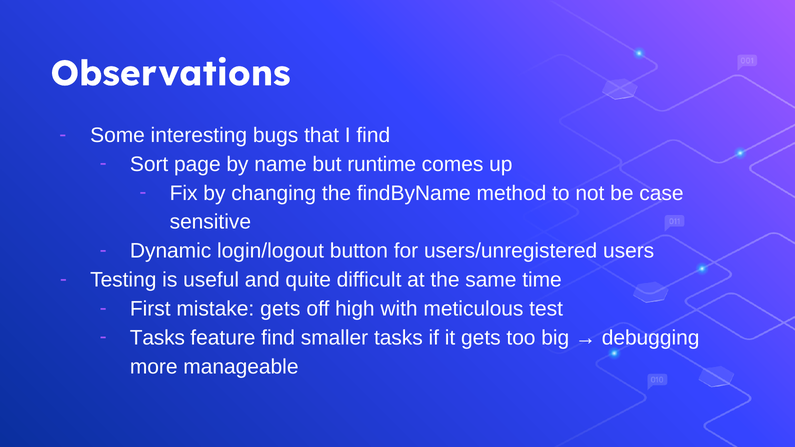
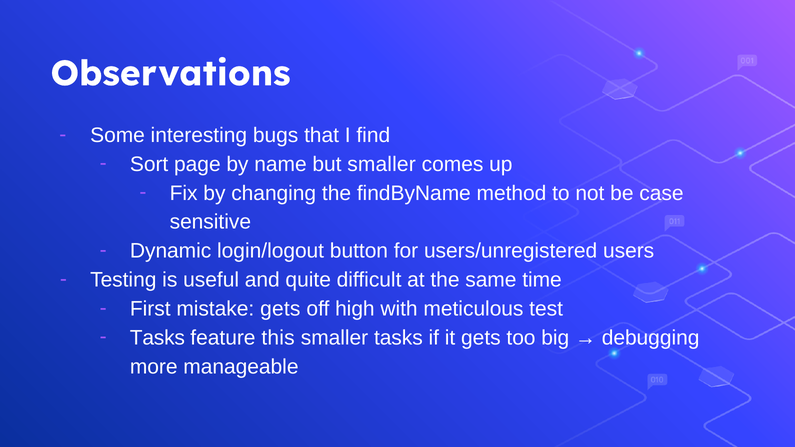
but runtime: runtime -> smaller (382, 164)
feature find: find -> this (278, 338)
